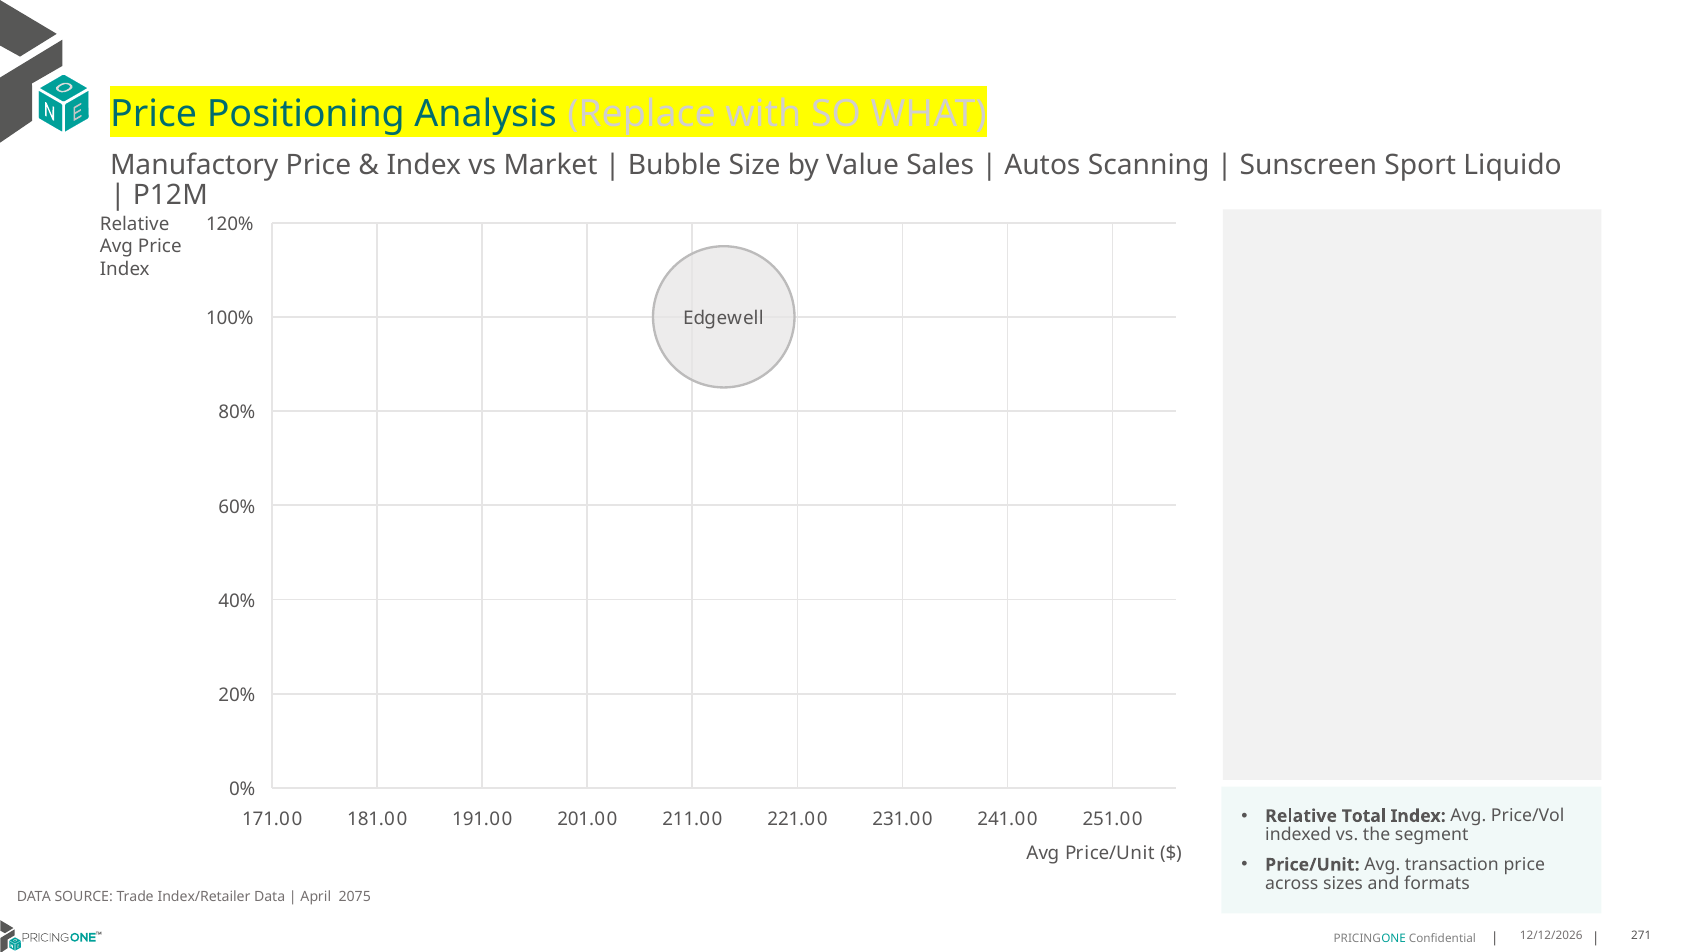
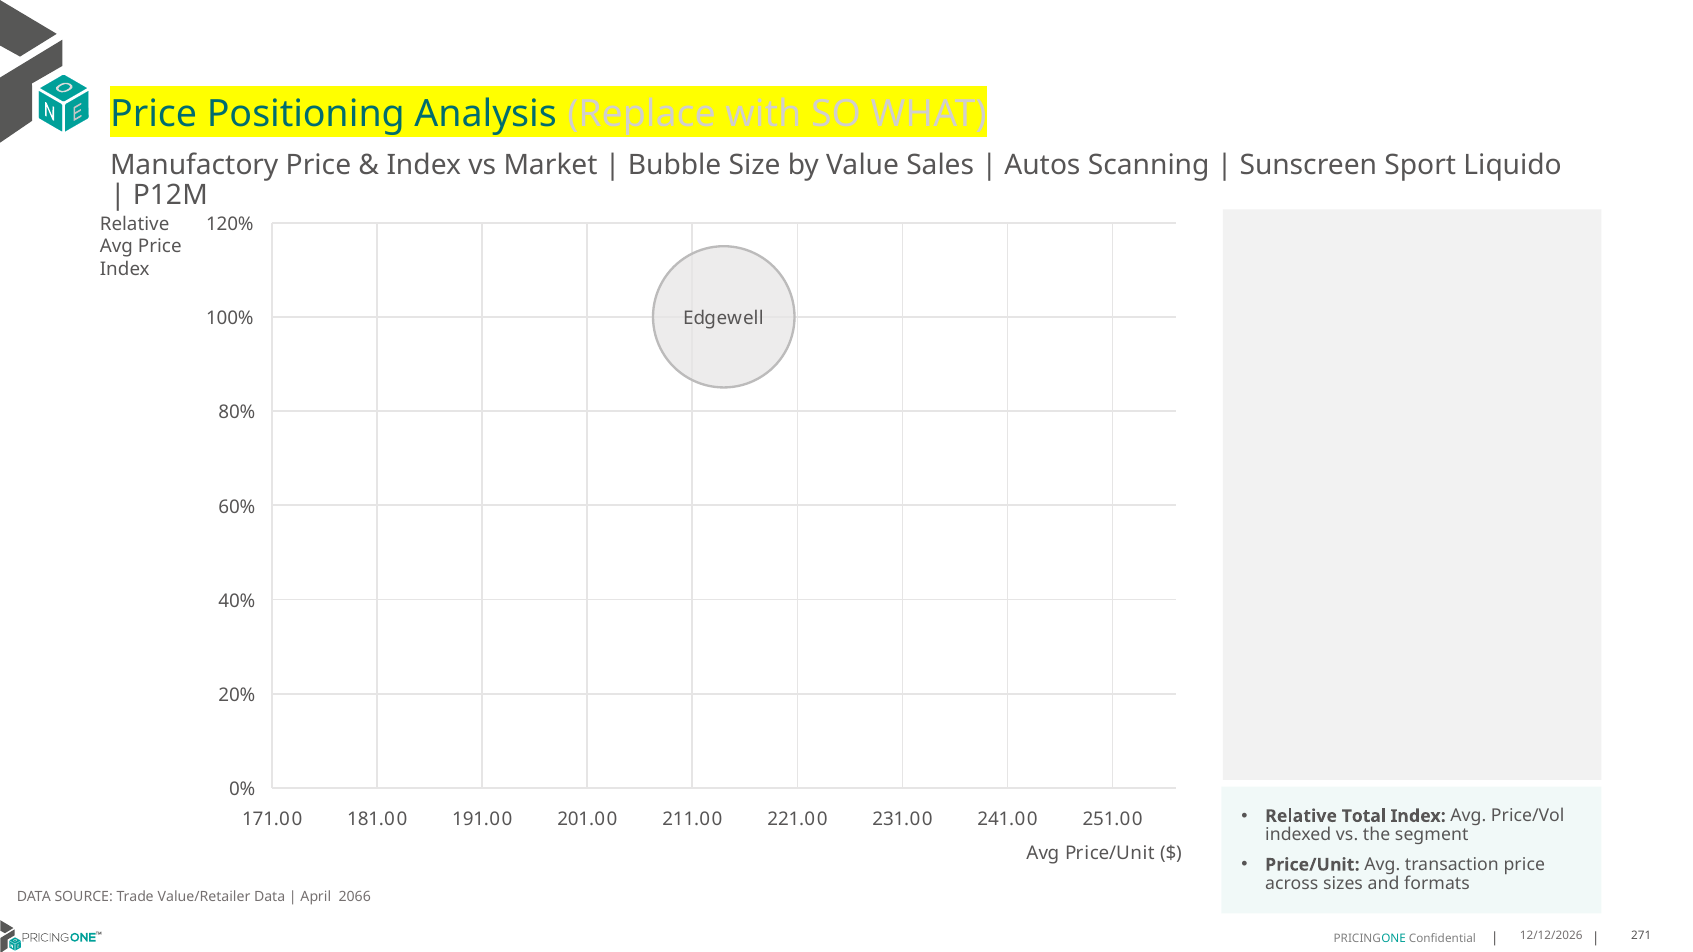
Index/Retailer: Index/Retailer -> Value/Retailer (204, 897)
2075: 2075 -> 2066 (355, 897)
